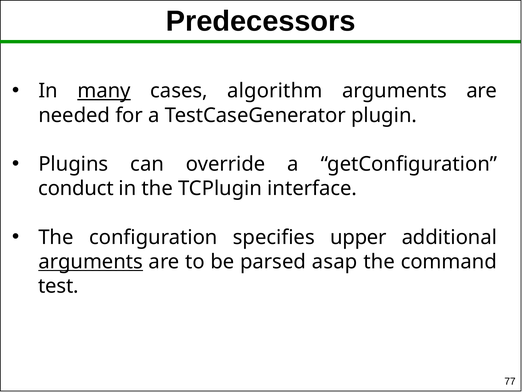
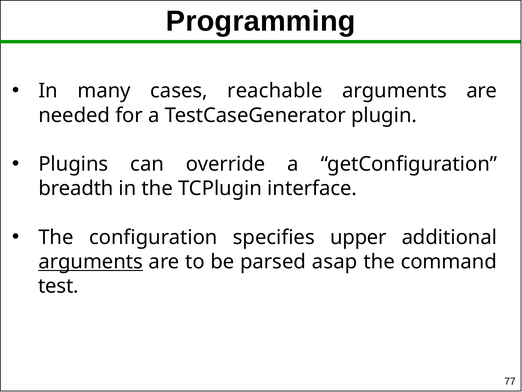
Predecessors: Predecessors -> Programming (261, 21)
many underline: present -> none (104, 91)
algorithm: algorithm -> reachable (275, 91)
conduct: conduct -> breadth (76, 188)
